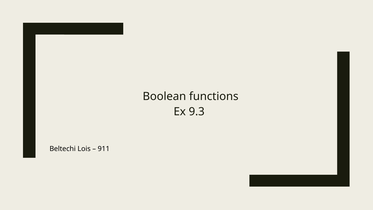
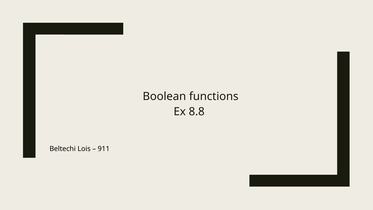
9.3: 9.3 -> 8.8 (197, 112)
